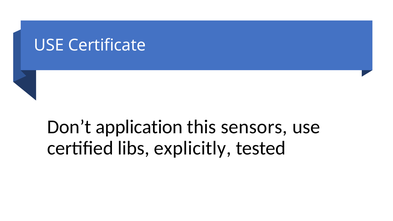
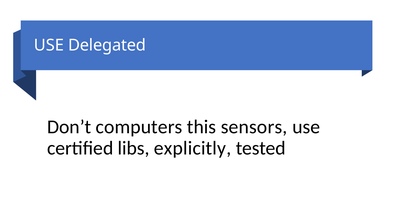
Certificate: Certificate -> Delegated (107, 45)
application: application -> computers (139, 127)
